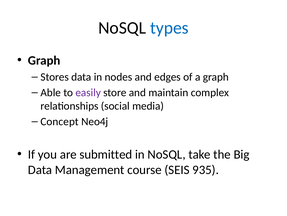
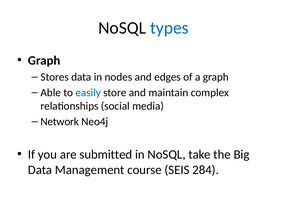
easily colour: purple -> blue (88, 92)
Concept: Concept -> Network (60, 121)
935: 935 -> 284 (206, 169)
